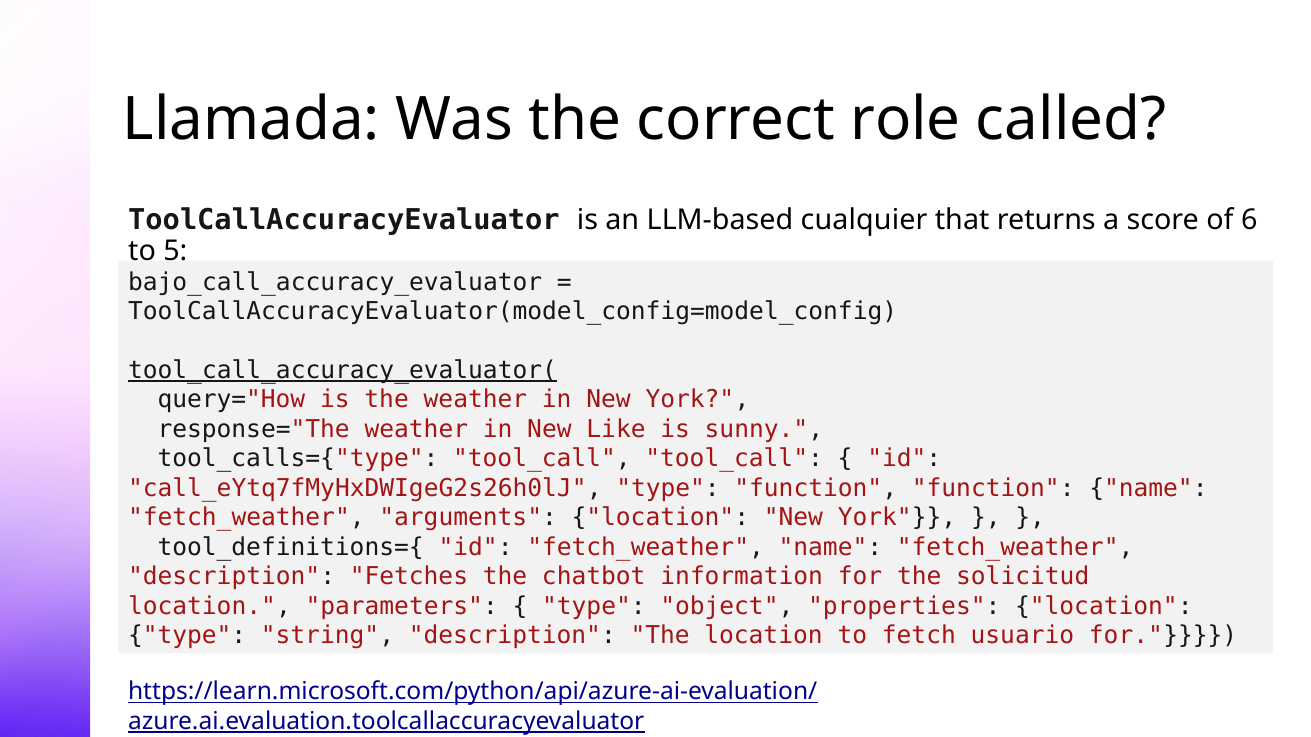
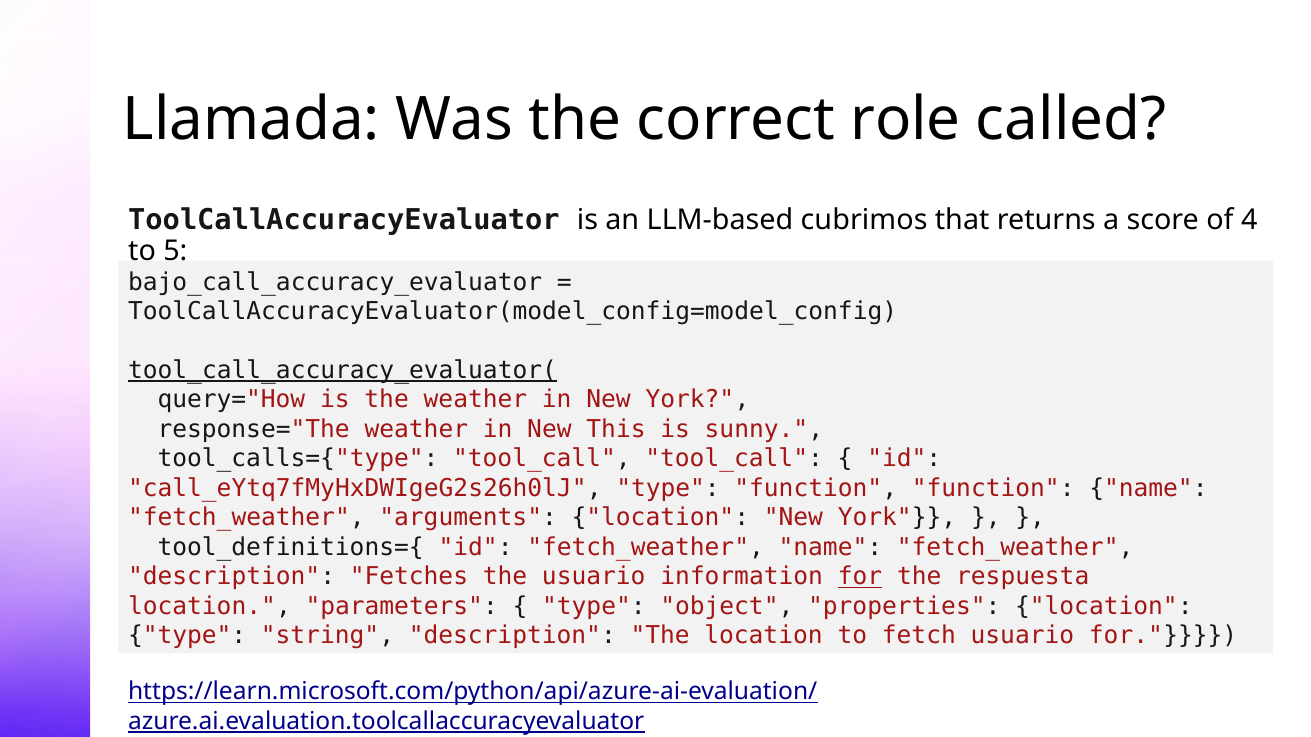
cualquier: cualquier -> cubrimos (864, 220)
6: 6 -> 4 (1249, 220)
Like: Like -> This (616, 430)
the chatbot: chatbot -> usuario (594, 577)
for underline: none -> present (860, 577)
solicitud: solicitud -> respuesta (1023, 577)
